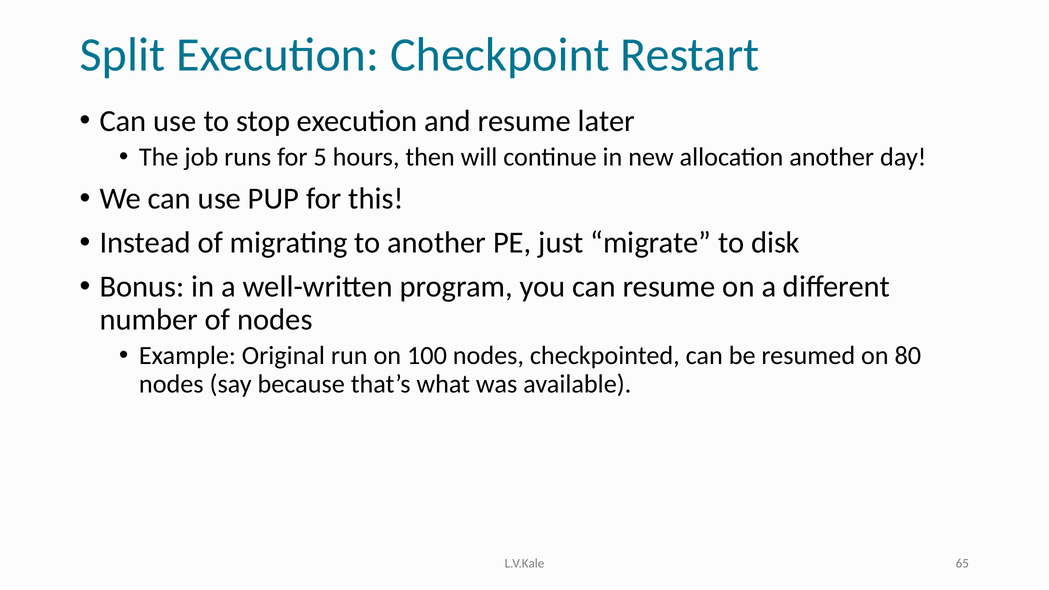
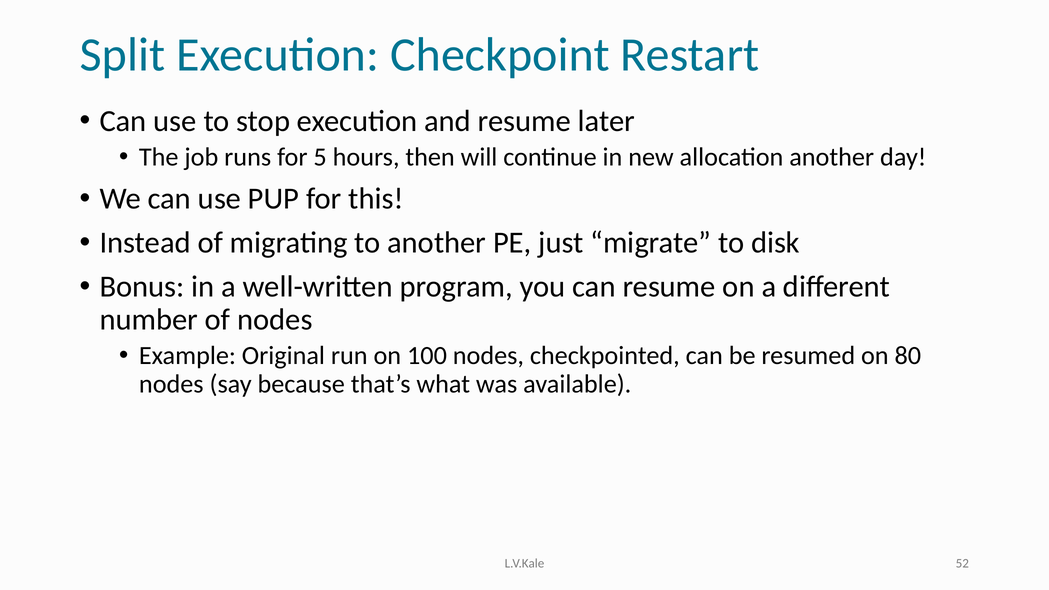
65: 65 -> 52 (962, 563)
